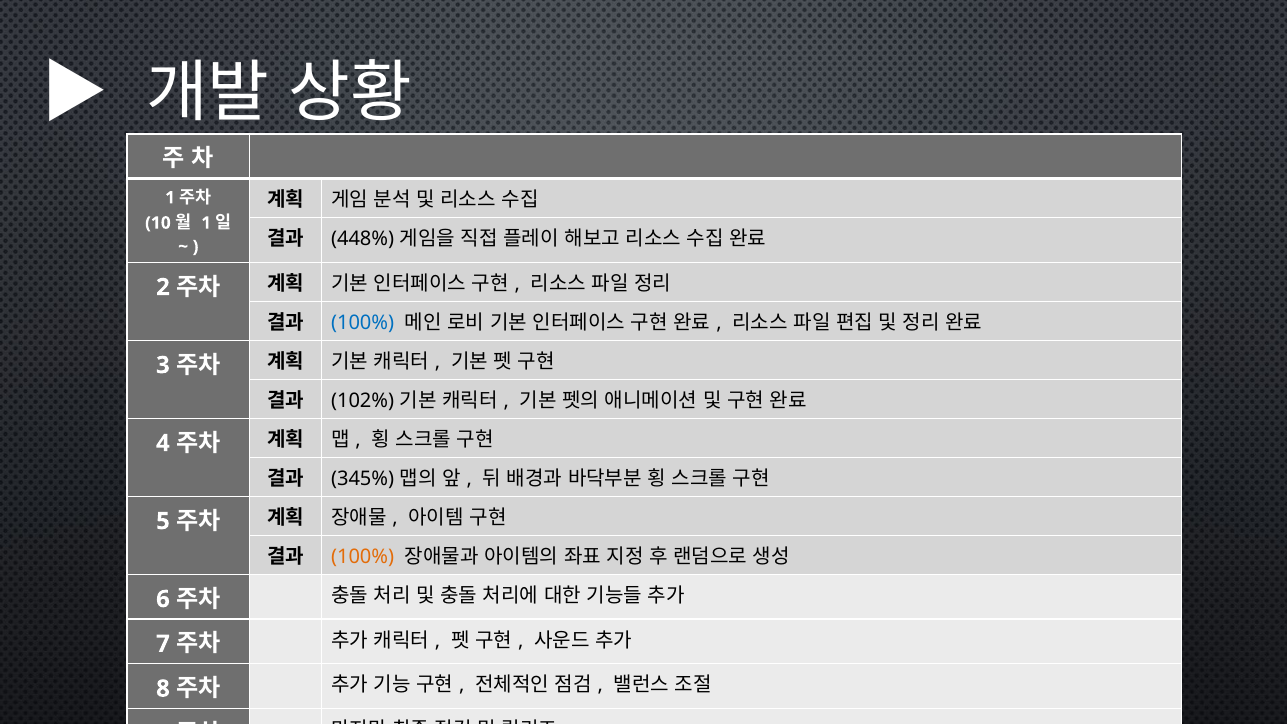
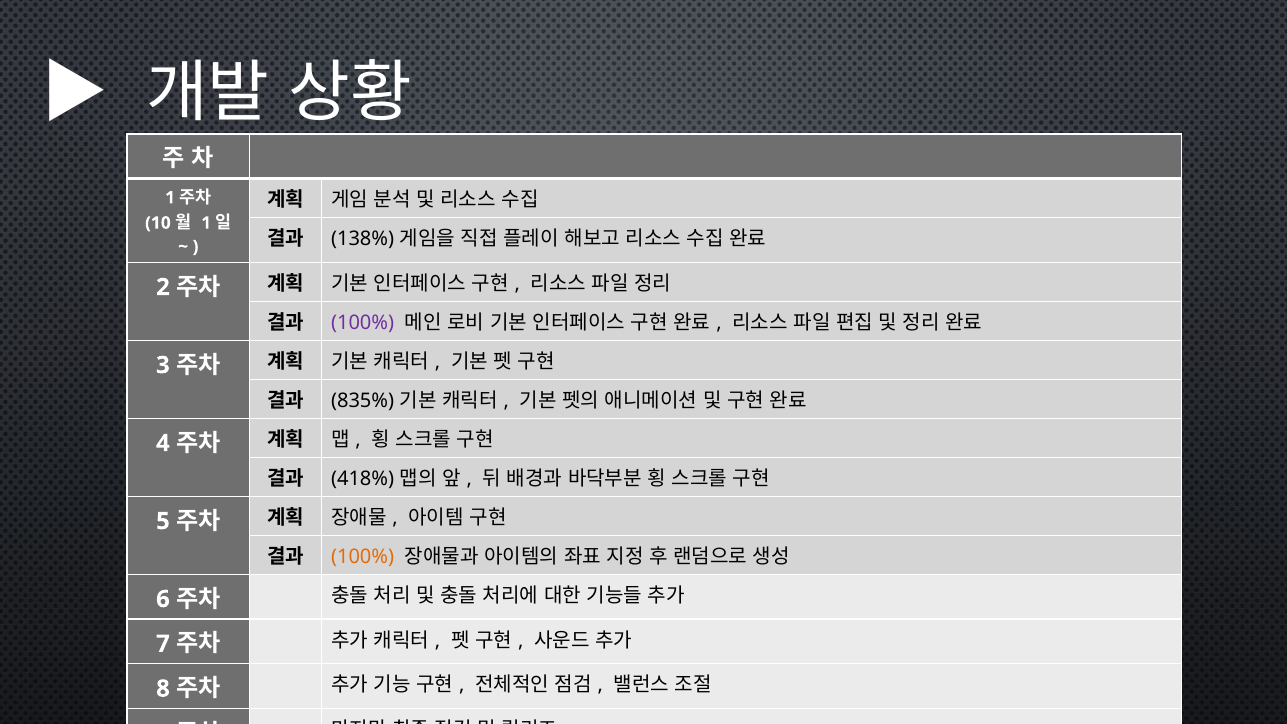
448%: 448% -> 138% (363, 239)
100% colour: blue -> purple (363, 323)
102%: 102% -> 835% (363, 401)
345%: 345% -> 418% (363, 479)
